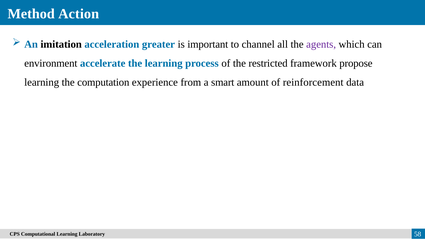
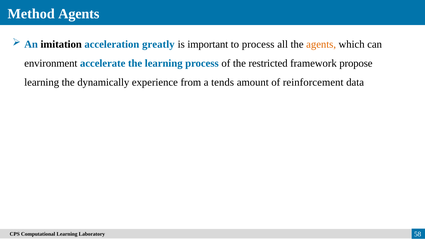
Method Action: Action -> Agents (79, 14)
greater: greater -> greatly (158, 44)
to channel: channel -> process (258, 44)
agents colour: purple -> orange (321, 44)
computation: computation -> dynamically (103, 82)
smart: smart -> tends (223, 82)
